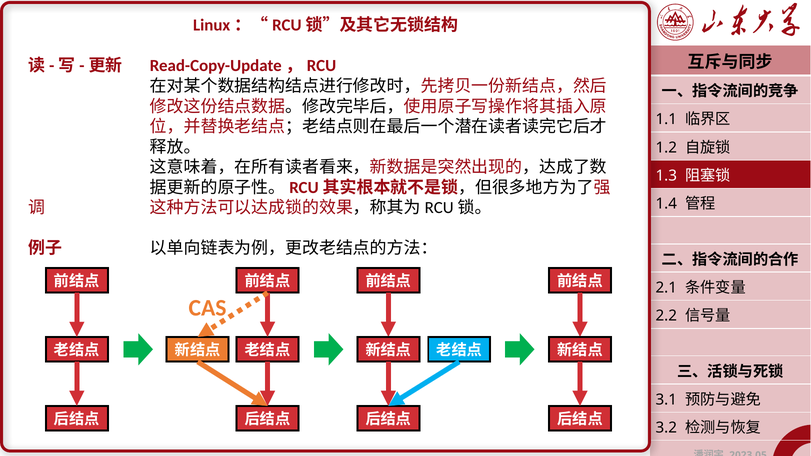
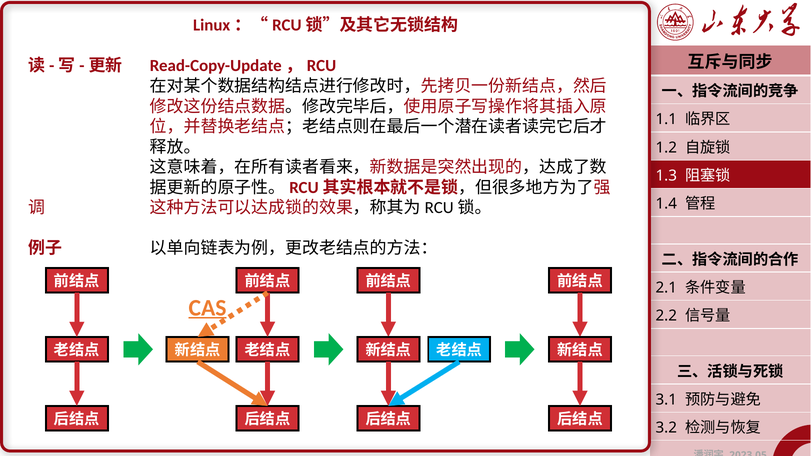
CAS underline: none -> present (208, 308)
